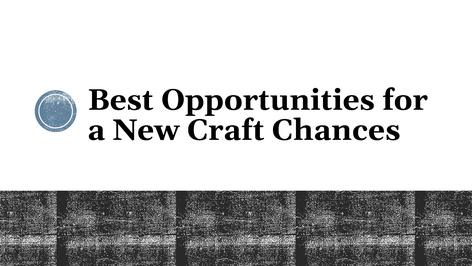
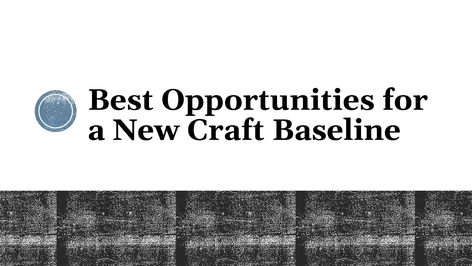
Chances: Chances -> Baseline (336, 130)
